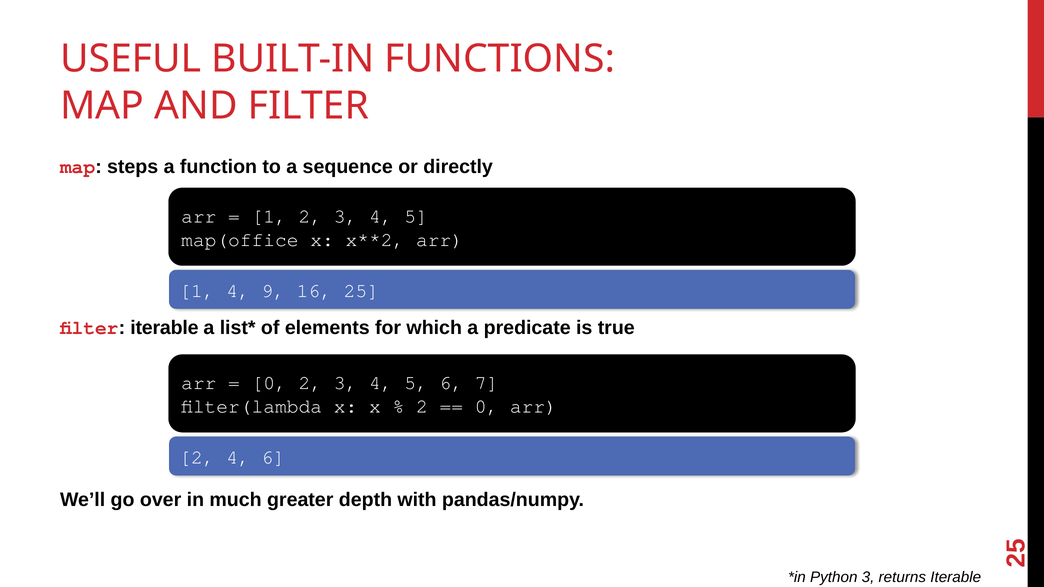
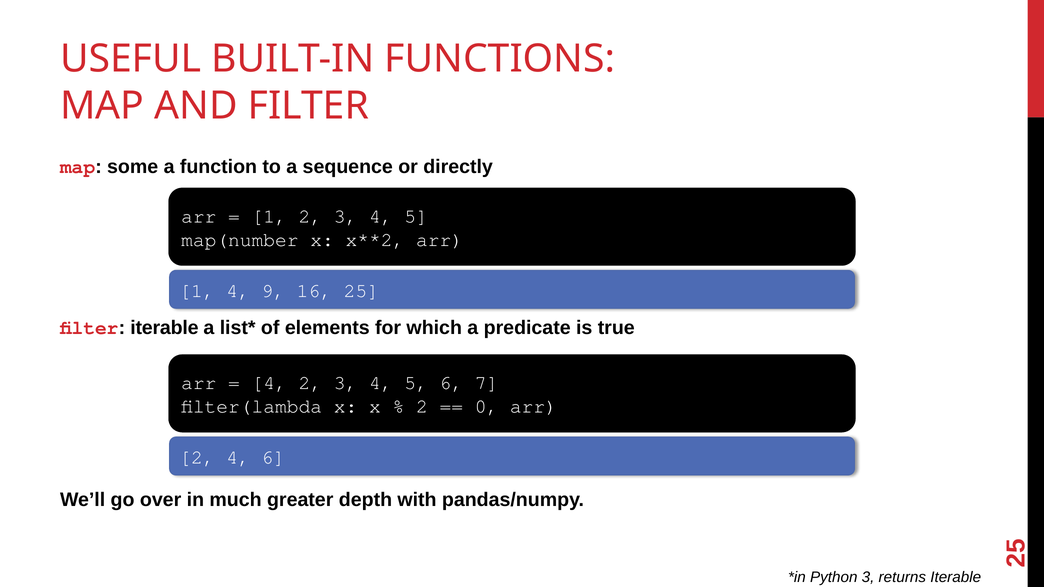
steps: steps -> some (133, 167)
map(office: map(office -> map(number (240, 240)
0: 0 -> 4 (269, 383)
